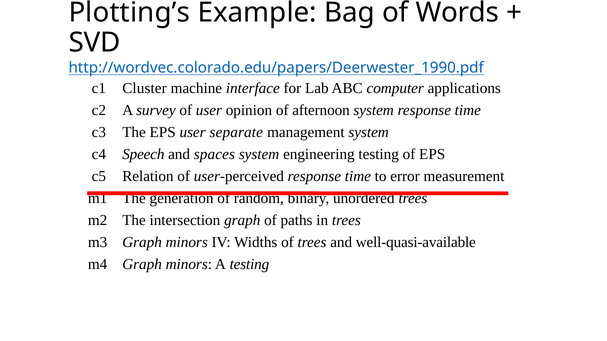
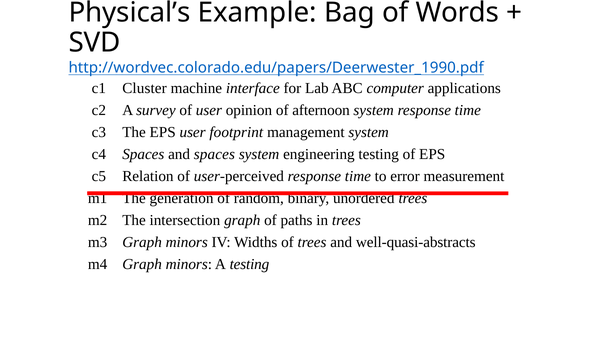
Plotting’s: Plotting’s -> Physical’s (130, 13)
separate: separate -> footprint (236, 132)
c4 Speech: Speech -> Spaces (143, 154)
well-quasi-available: well-quasi-available -> well-quasi-abstracts (416, 242)
